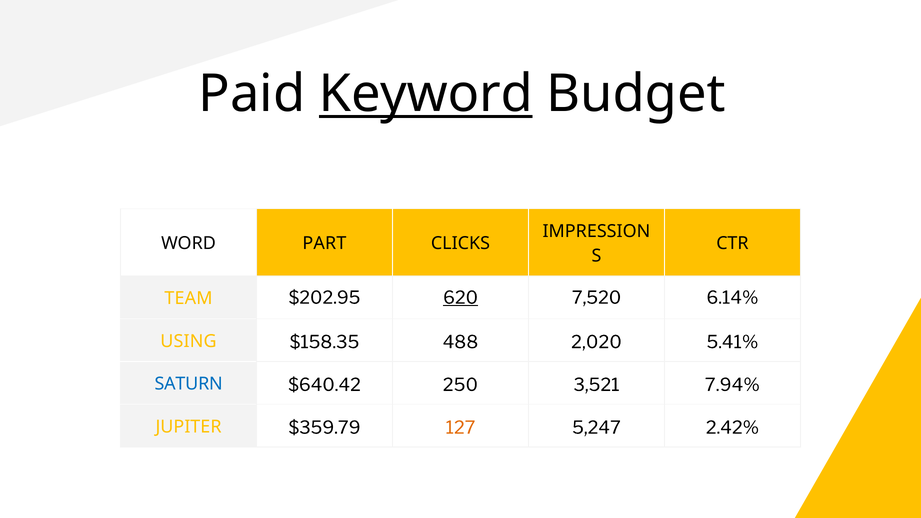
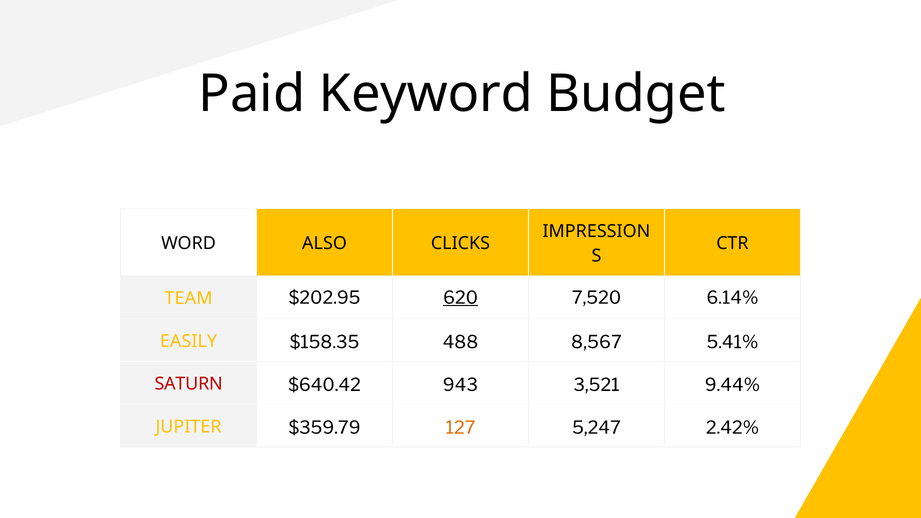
Keyword underline: present -> none (426, 94)
PART: PART -> ALSO (324, 243)
USING: USING -> EASILY (189, 341)
2,020: 2,020 -> 8,567 (596, 342)
SATURN colour: blue -> red (189, 384)
250: 250 -> 943 (460, 385)
7.94%: 7.94% -> 9.44% (732, 385)
